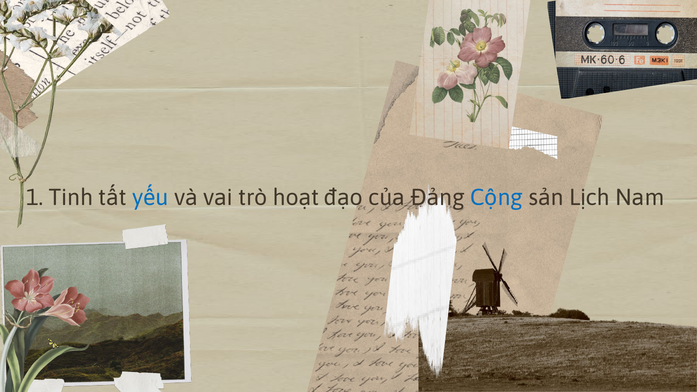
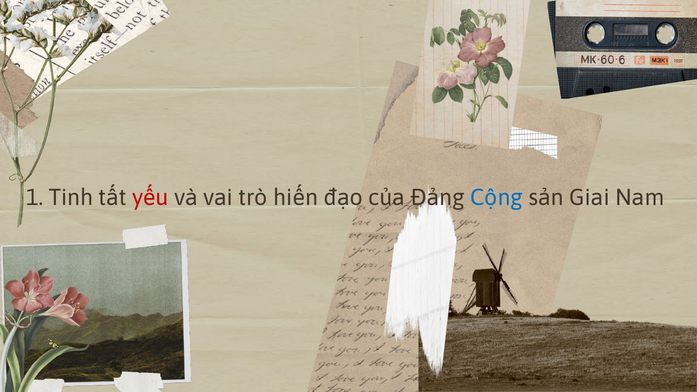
yếu colour: blue -> red (151, 198)
hoạt: hoạt -> hiến (296, 198)
Lịch: Lịch -> Giai (589, 198)
